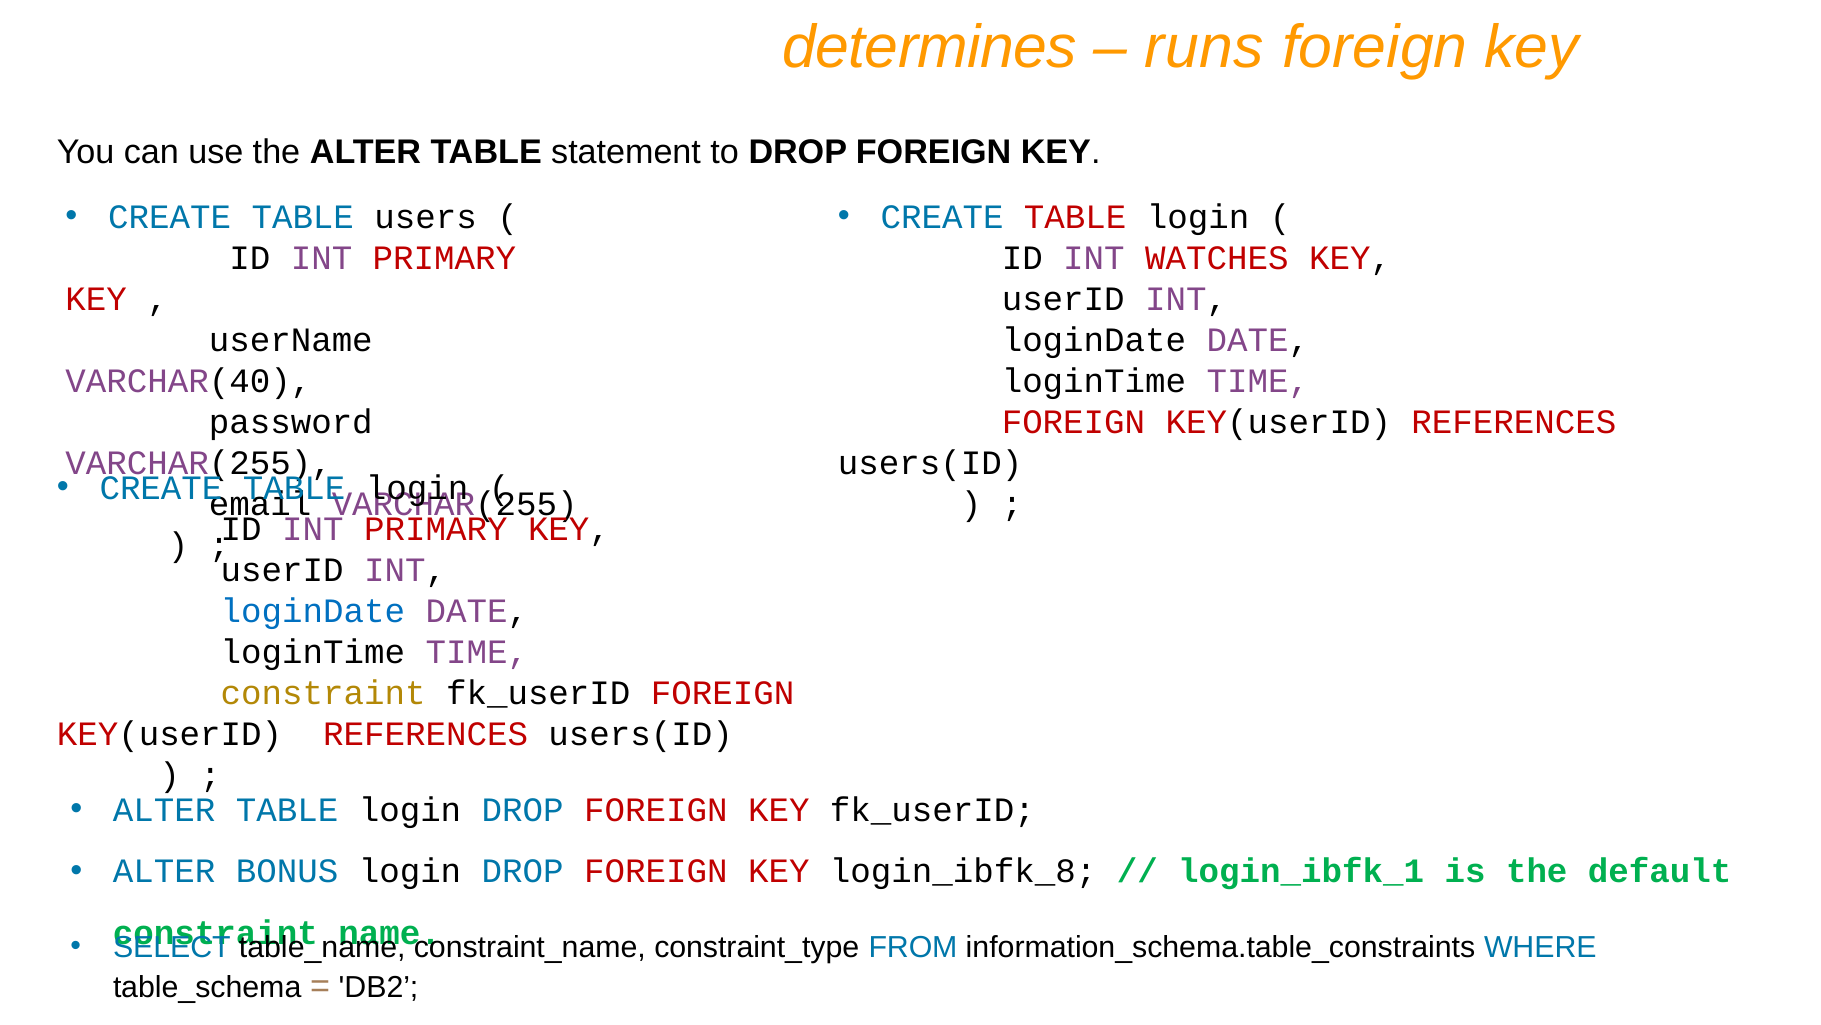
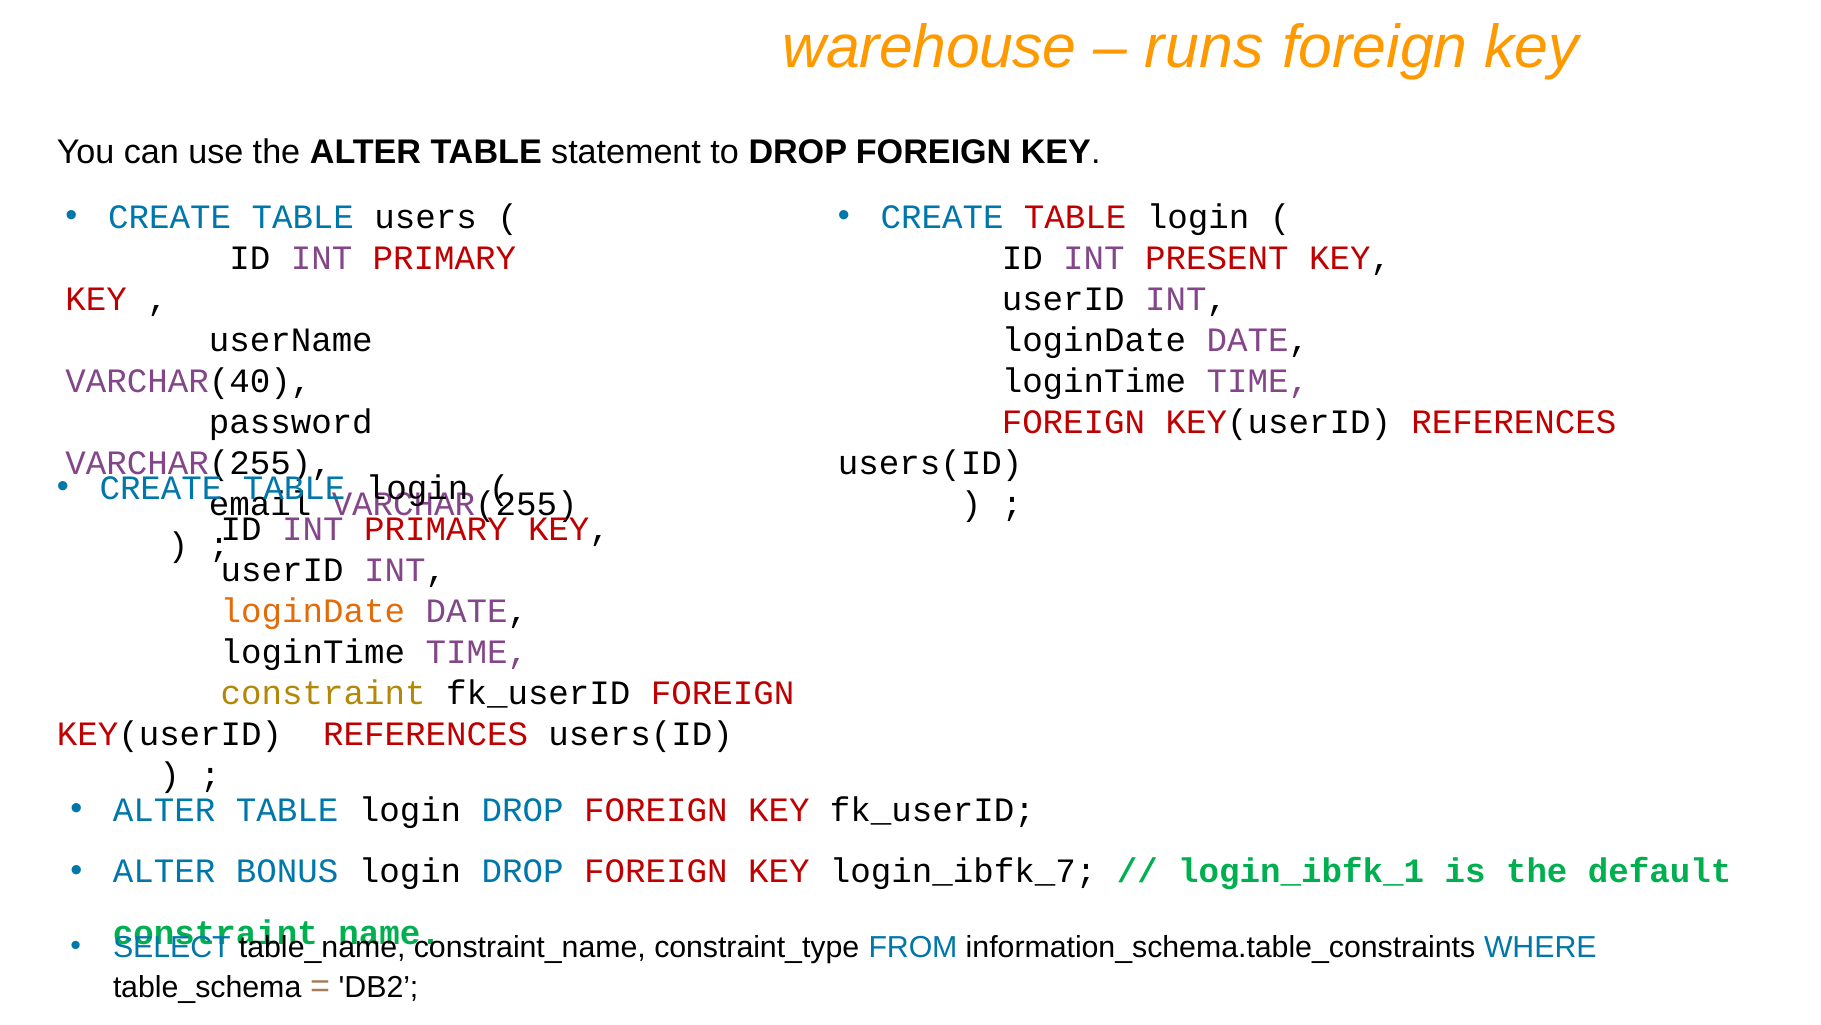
determines: determines -> warehouse (930, 47)
WATCHES: WATCHES -> PRESENT (1217, 258)
loginDate colour: blue -> orange (313, 611)
login_ibfk_8: login_ibfk_8 -> login_ibfk_7 (963, 871)
